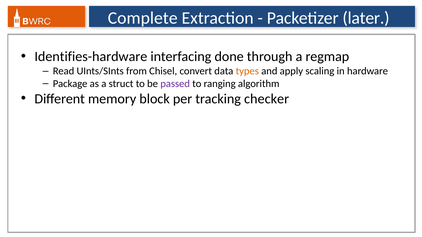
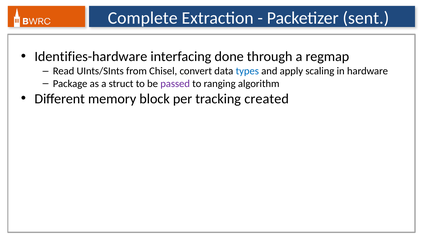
later: later -> sent (366, 18)
types colour: orange -> blue (247, 71)
checker: checker -> created (267, 99)
